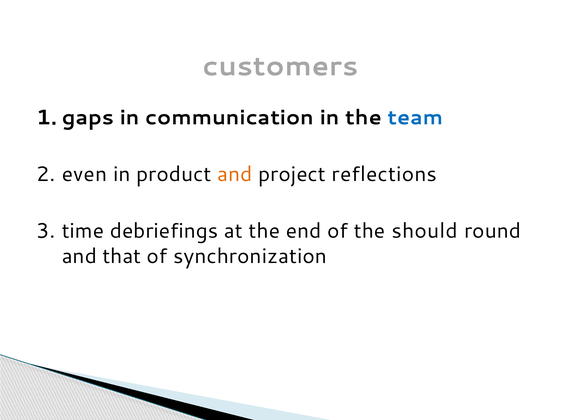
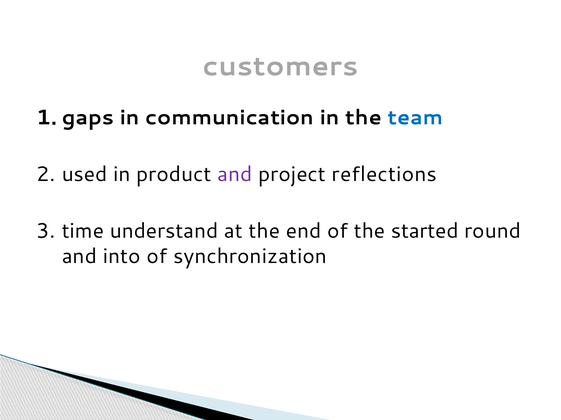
even: even -> used (85, 175)
and colour: orange -> purple (235, 175)
debriefings: debriefings -> understand (164, 231)
should: should -> started (425, 231)
that: that -> into (122, 257)
